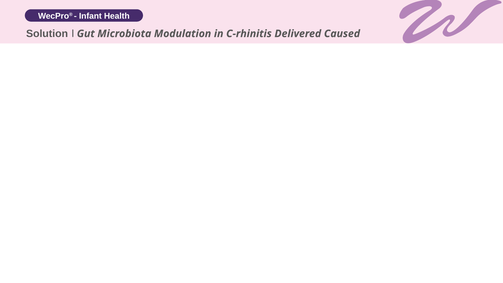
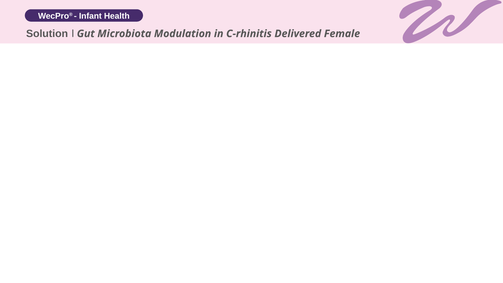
Caused: Caused -> Female (342, 34)
